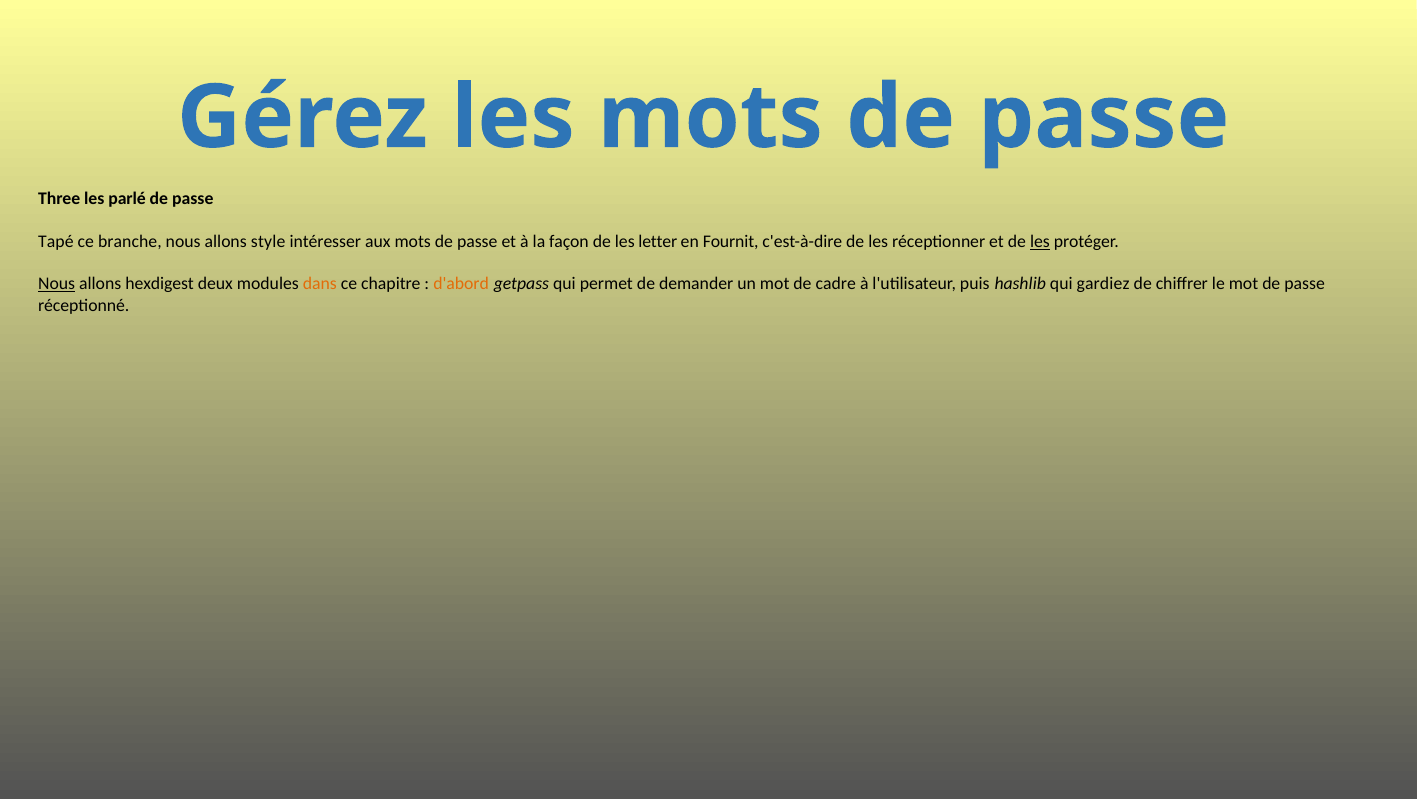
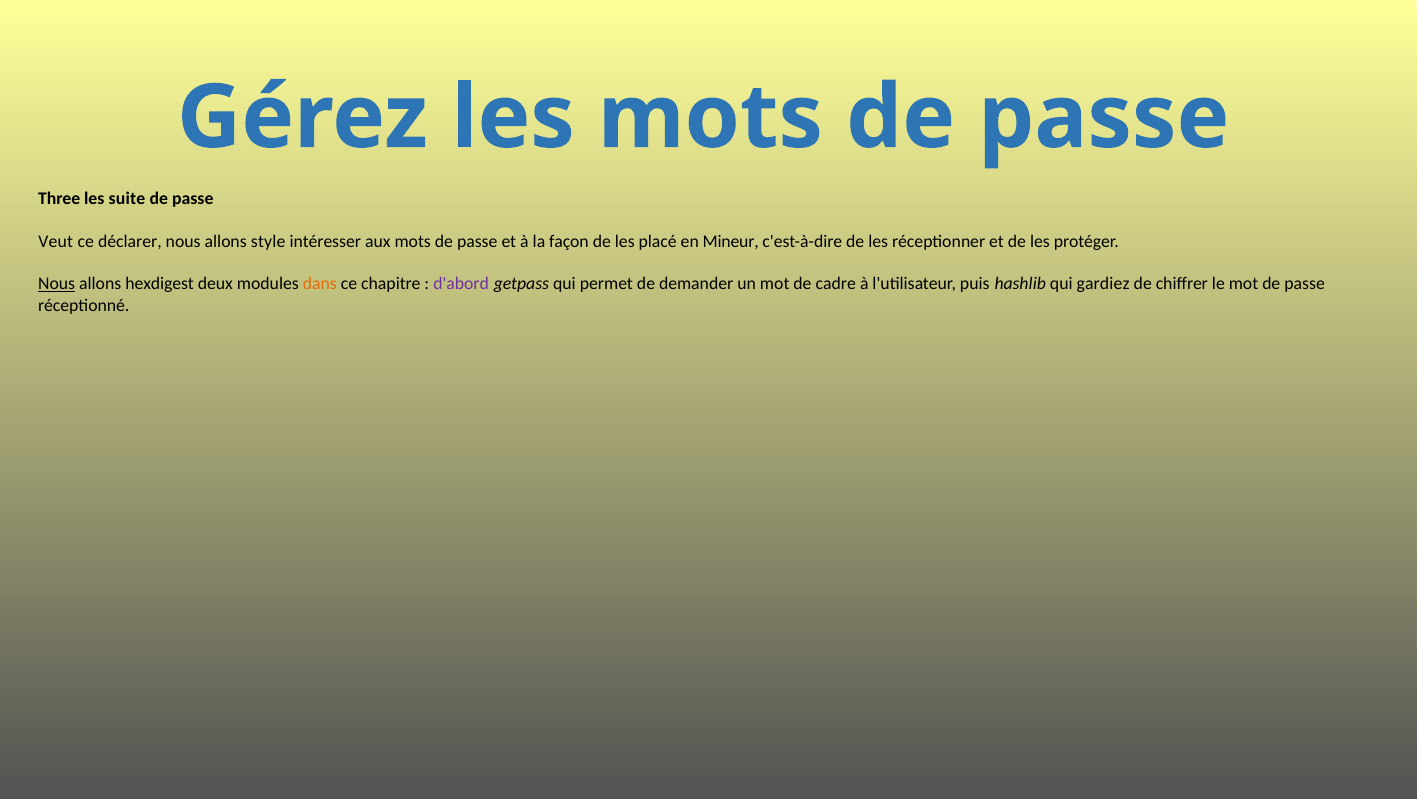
parlé: parlé -> suite (127, 199)
Tapé: Tapé -> Veut (56, 241)
branche: branche -> déclarer (130, 241)
letter: letter -> placé (658, 241)
Fournit: Fournit -> Mineur (731, 241)
les underline: present -> none (1040, 241)
d'abord colour: orange -> purple (461, 284)
